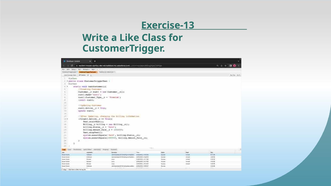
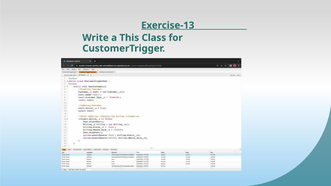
Like: Like -> This (129, 38)
